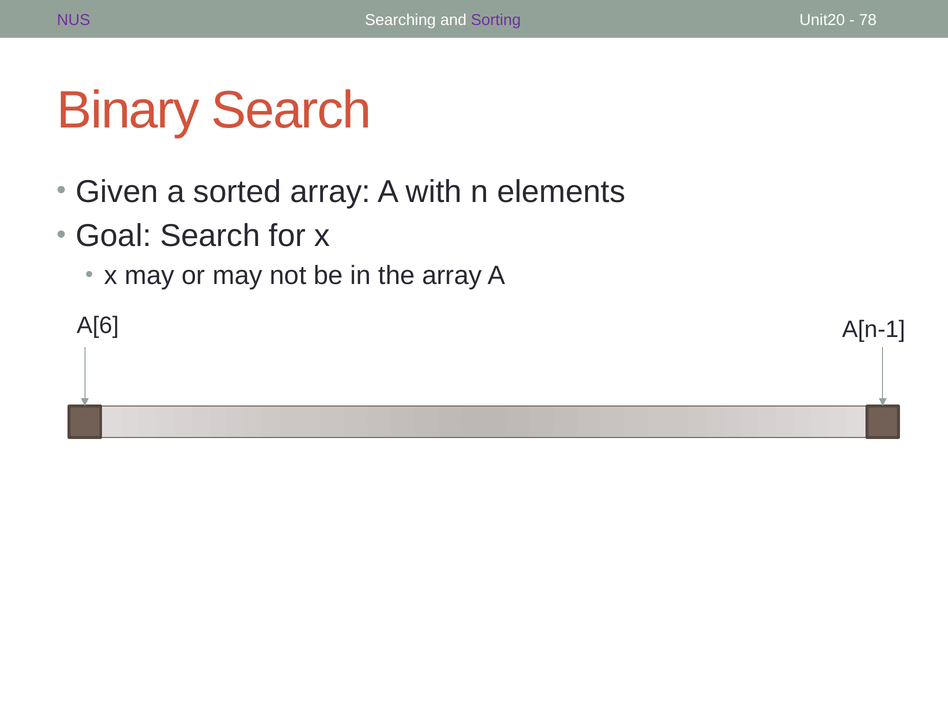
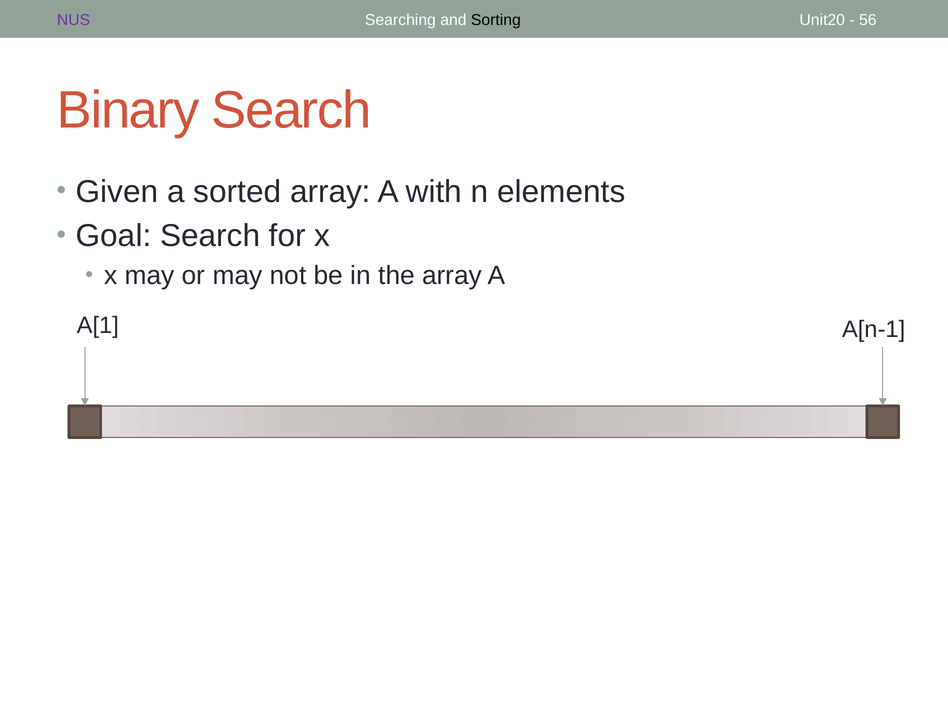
Sorting colour: purple -> black (496, 20)
78: 78 -> 56 (868, 20)
A[6: A[6 -> A[1 (98, 325)
